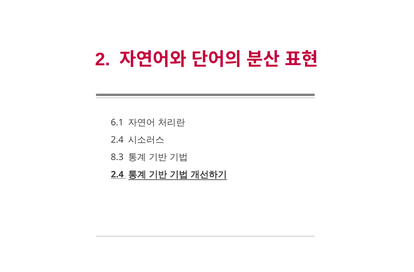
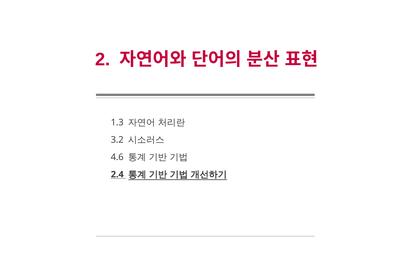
6.1: 6.1 -> 1.3 (117, 122)
2.4: 2.4 -> 3.2 (117, 140)
8.3: 8.3 -> 4.6 (117, 157)
